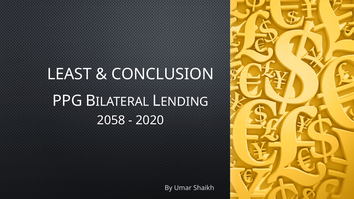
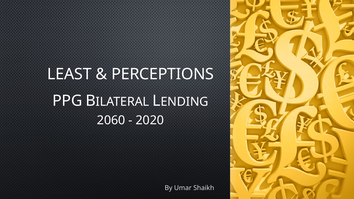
CONCLUSION: CONCLUSION -> PERCEPTIONS (163, 74)
2058: 2058 -> 2060 (111, 120)
